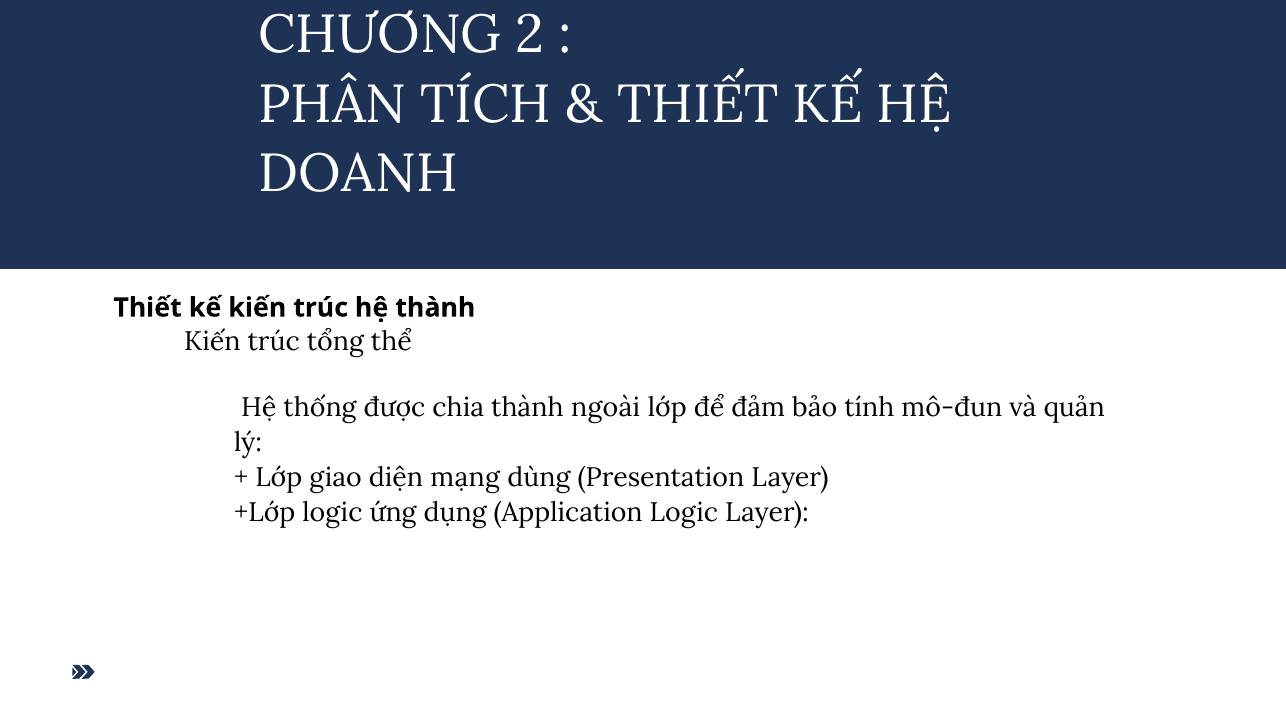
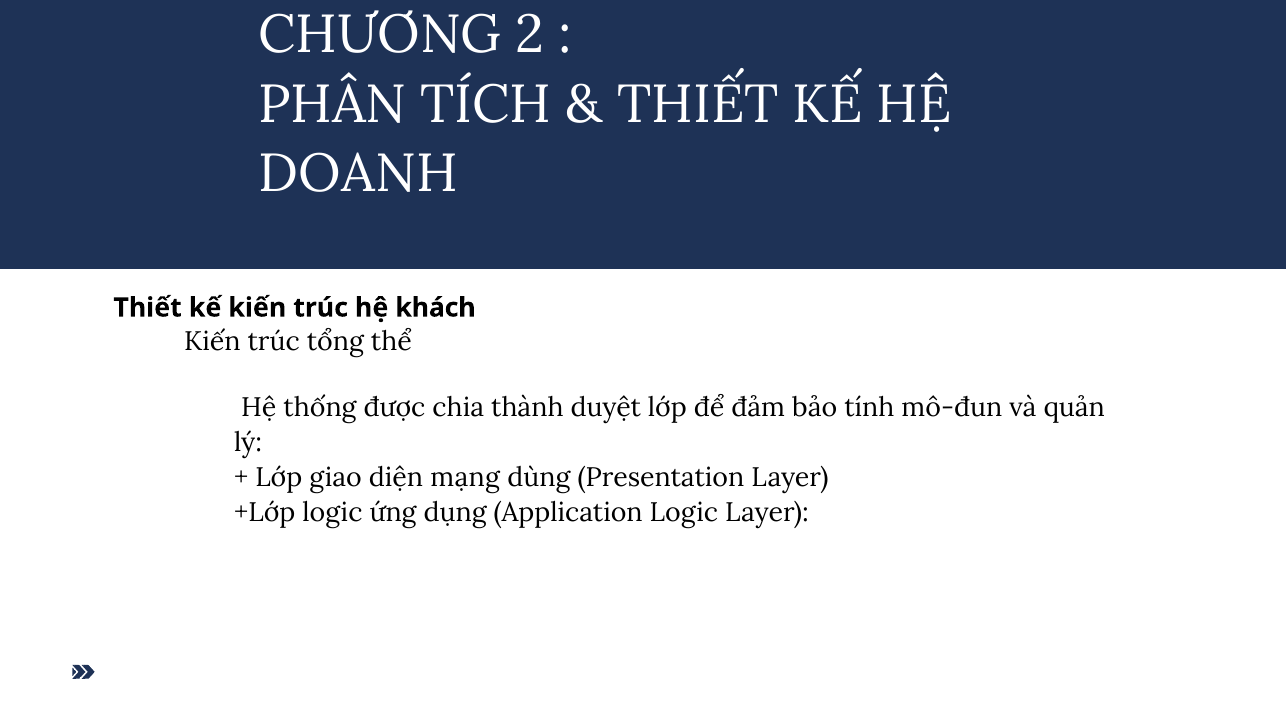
hệ thành: thành -> khách (435, 308)
ngoài: ngoài -> duyệt (606, 408)
